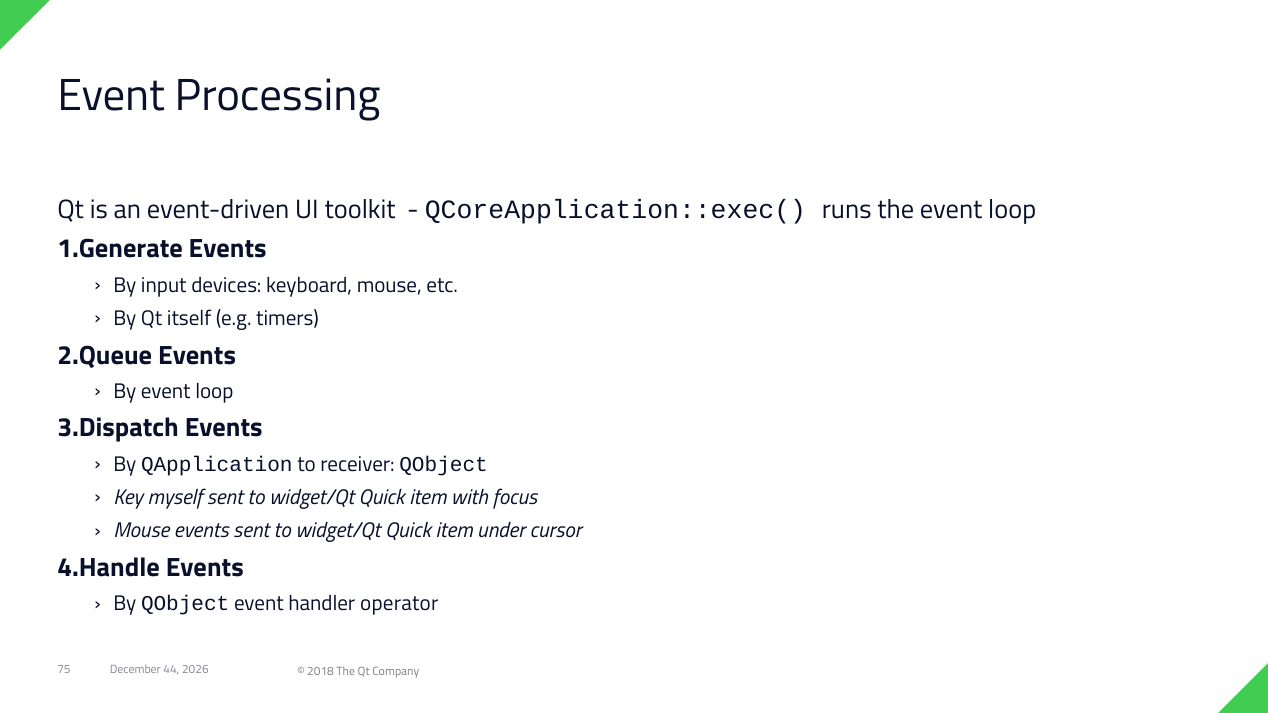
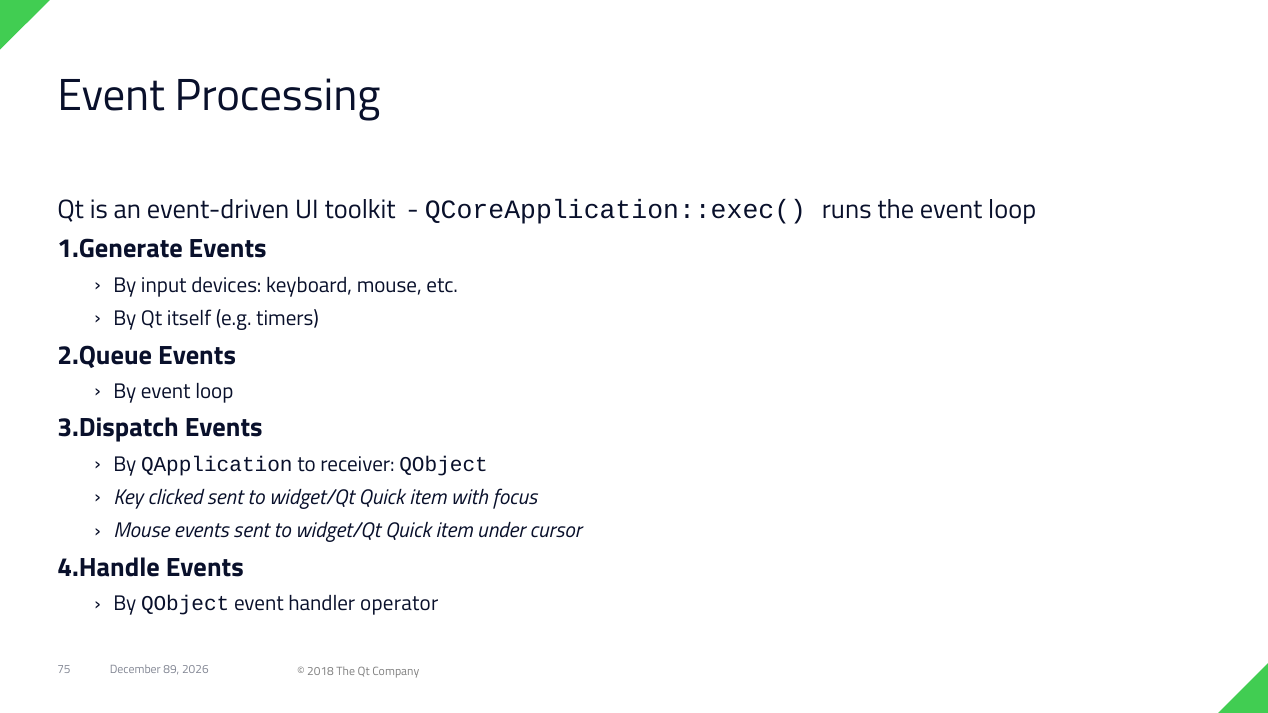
myself: myself -> clicked (175, 498)
44: 44 -> 89 (171, 670)
